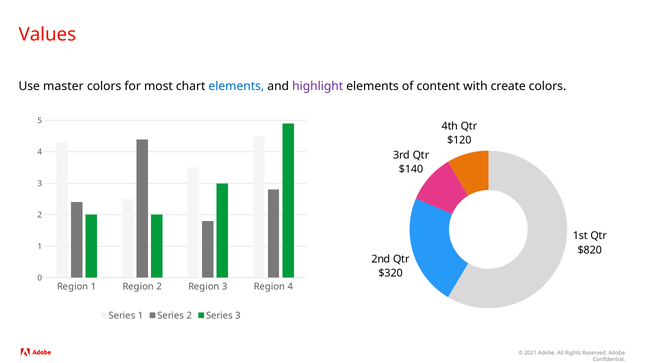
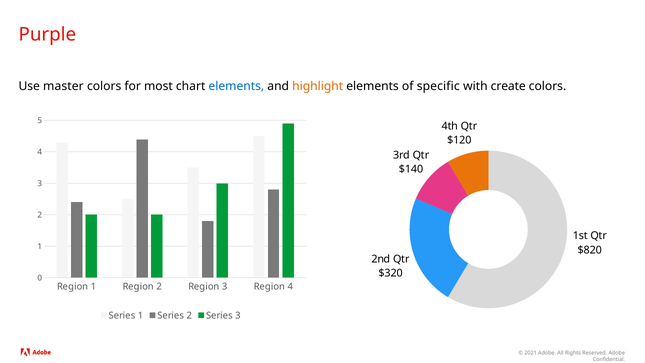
Values: Values -> Purple (47, 34)
highlight colour: purple -> orange (318, 86)
content: content -> specific (438, 86)
